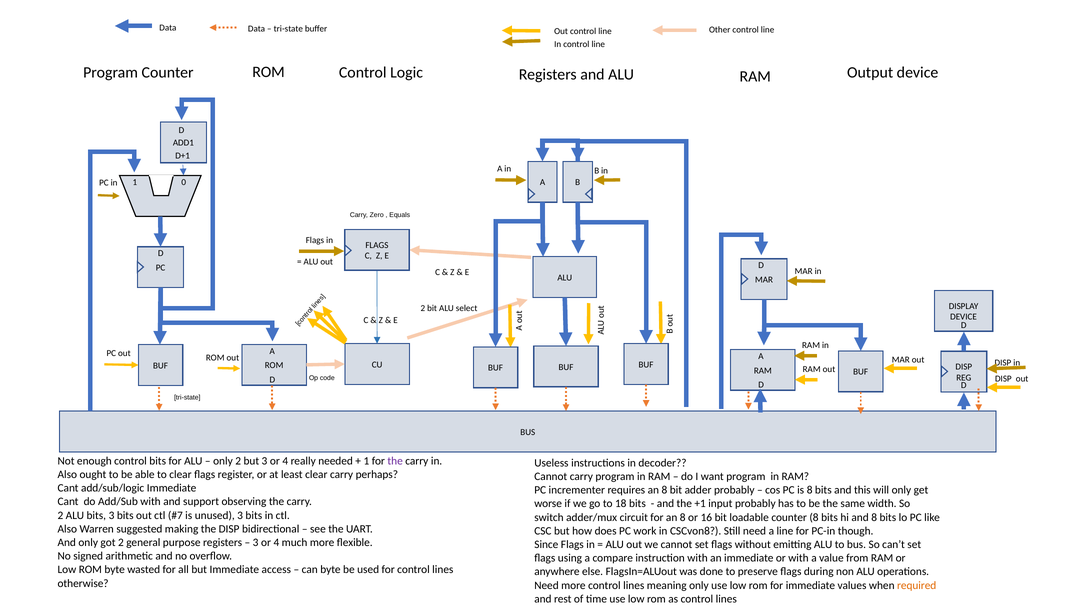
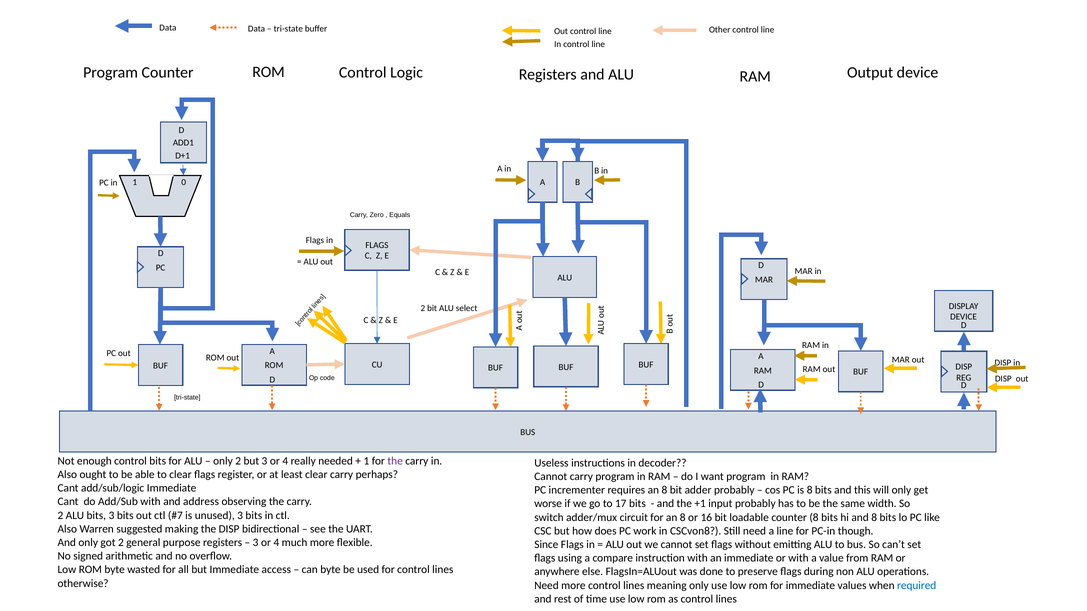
support: support -> address (201, 502)
18: 18 -> 17 (621, 504)
required colour: orange -> blue (917, 586)
